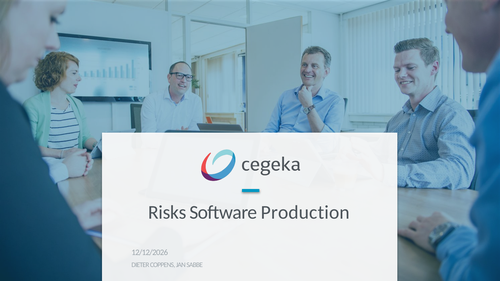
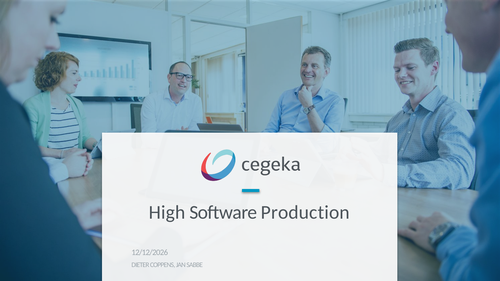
Risks: Risks -> High (167, 213)
